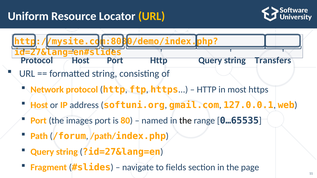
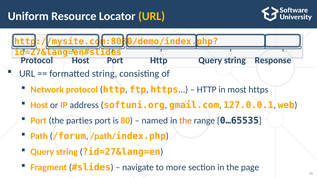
Transfers: Transfers -> Response (273, 60)
images: images -> parties (79, 121)
the colour: black -> orange (185, 121)
fields: fields -> more (176, 168)
